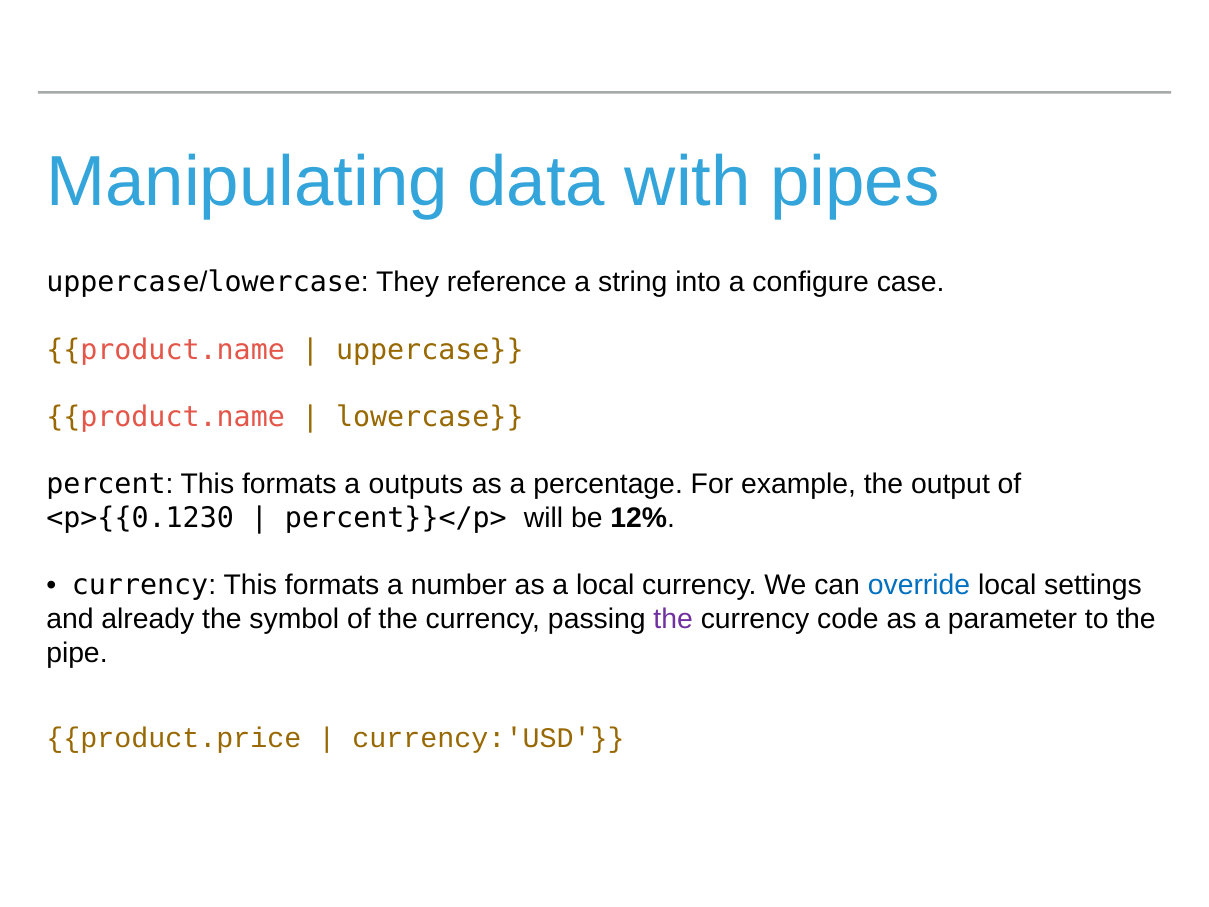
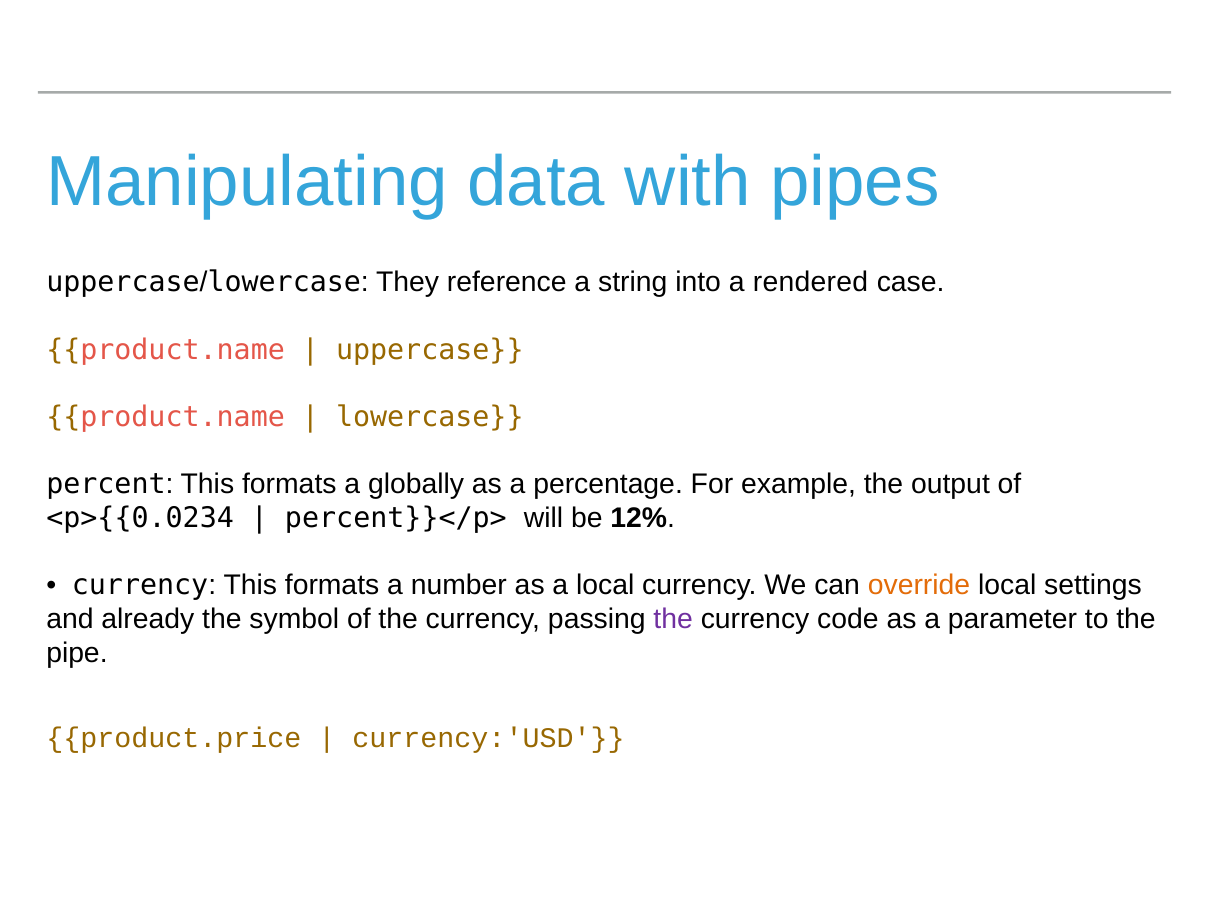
configure: configure -> rendered (811, 283)
outputs: outputs -> globally (416, 484)
<p>{{0.1230: <p>{{0.1230 -> <p>{{0.0234 (140, 518)
override colour: blue -> orange (919, 585)
